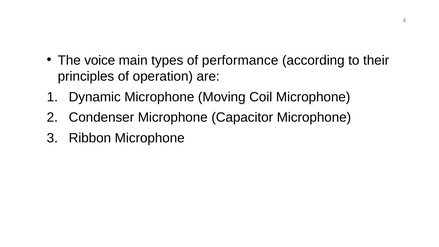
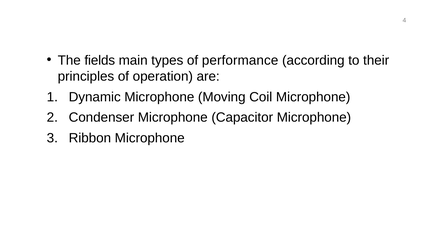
voice: voice -> fields (100, 60)
